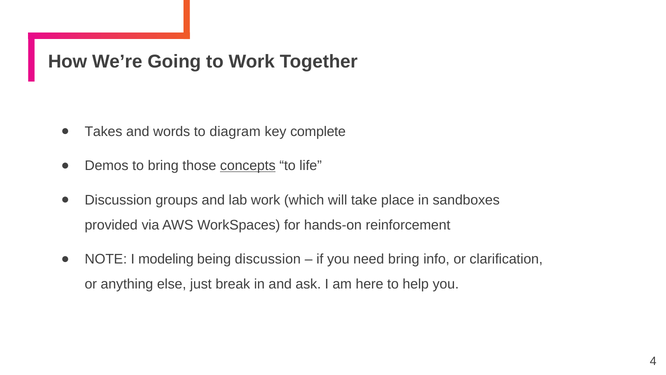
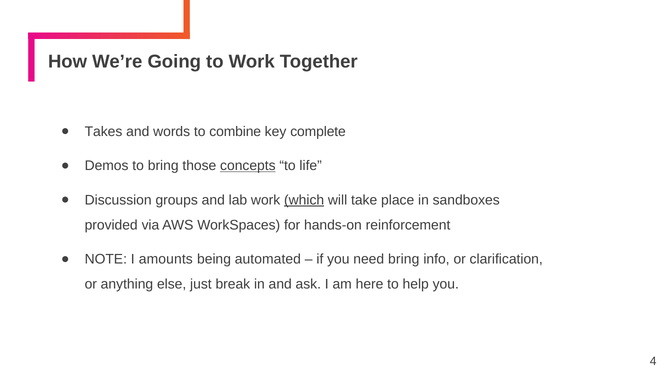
diagram: diagram -> combine (235, 131)
which underline: none -> present (304, 200)
modeling: modeling -> amounts (166, 259)
being discussion: discussion -> automated (268, 259)
